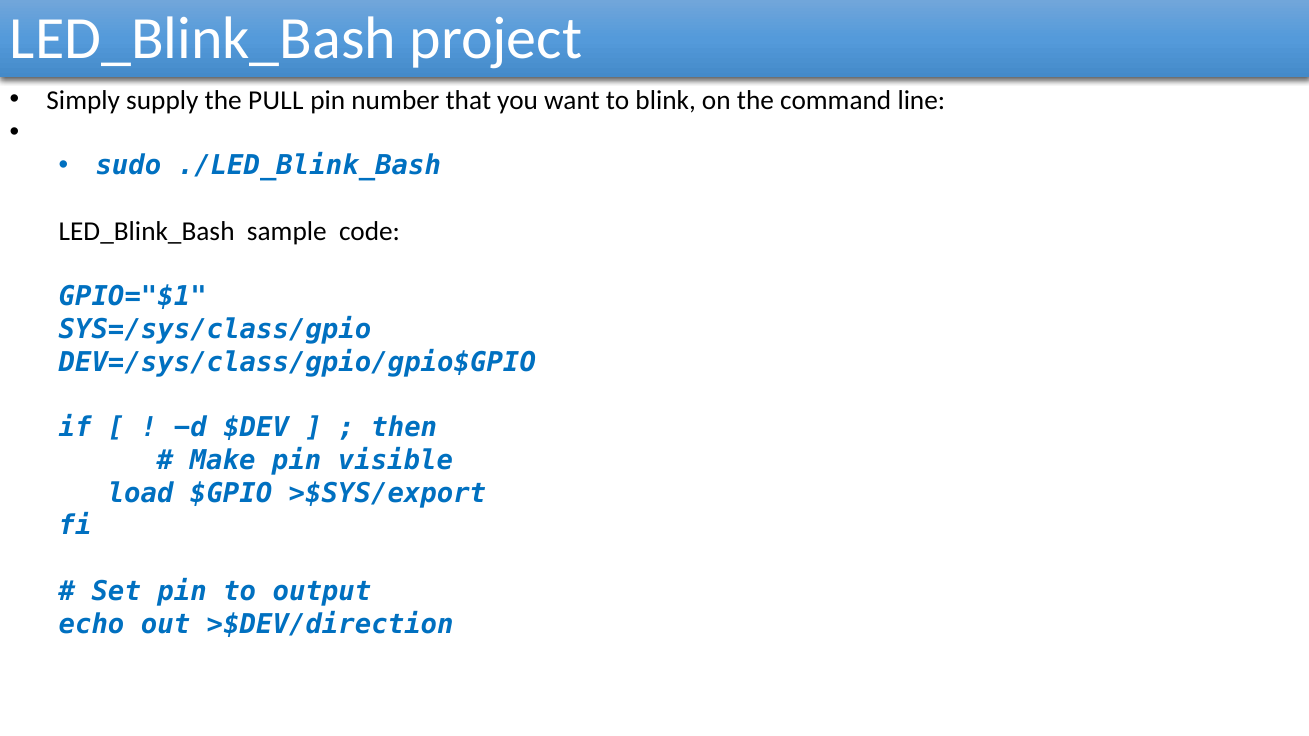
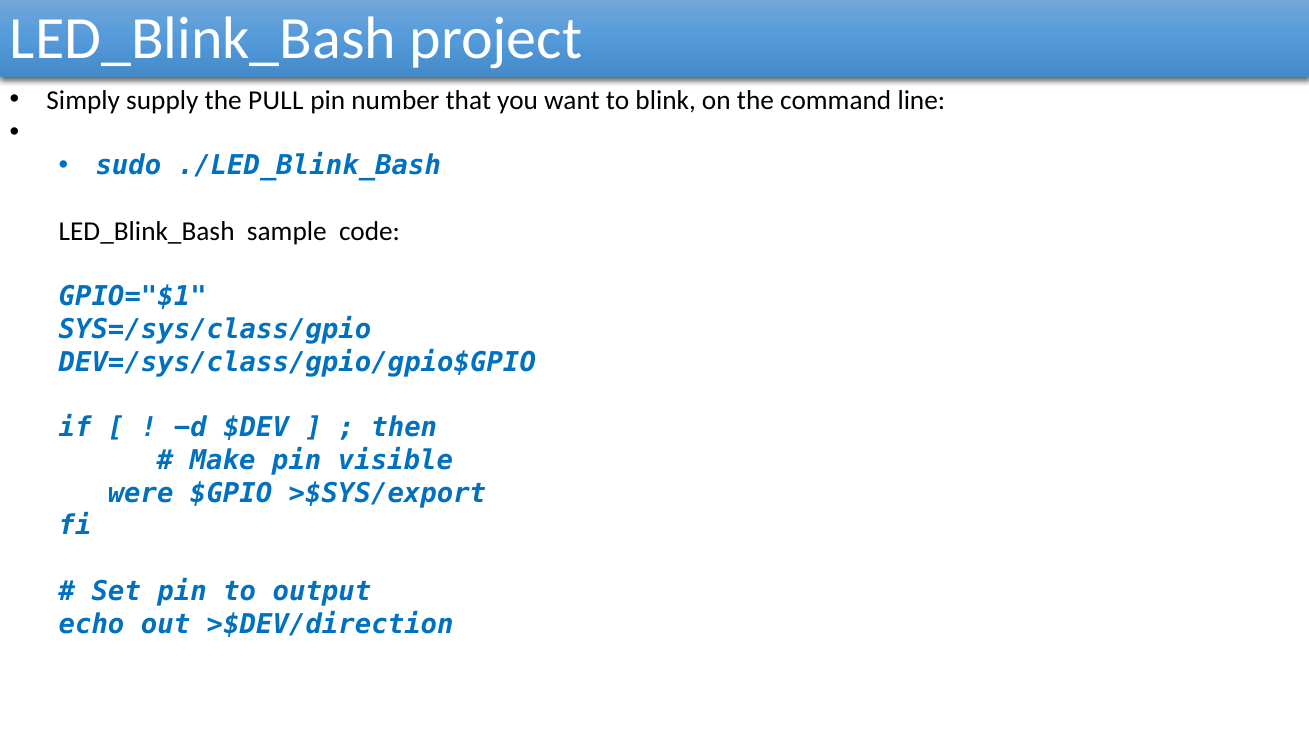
load: load -> were (141, 493)
